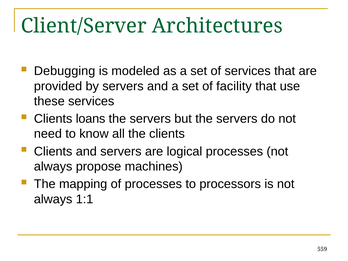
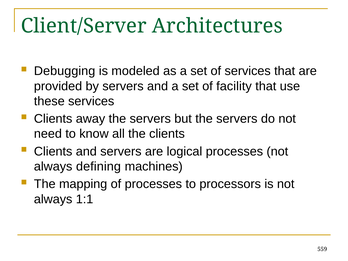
loans: loans -> away (91, 119)
propose: propose -> defining (98, 166)
